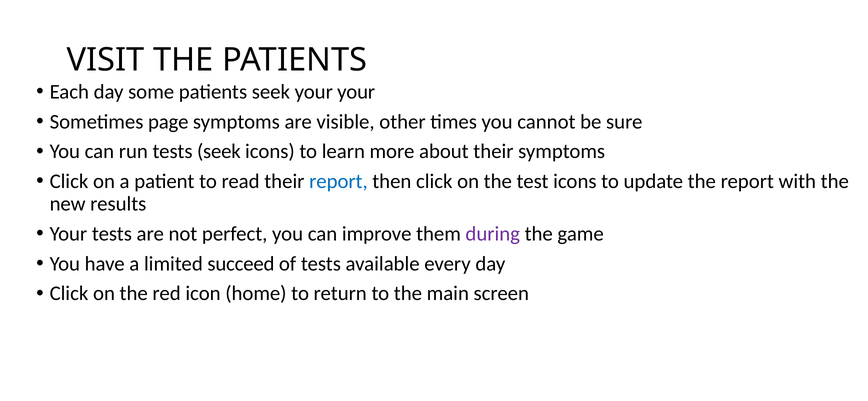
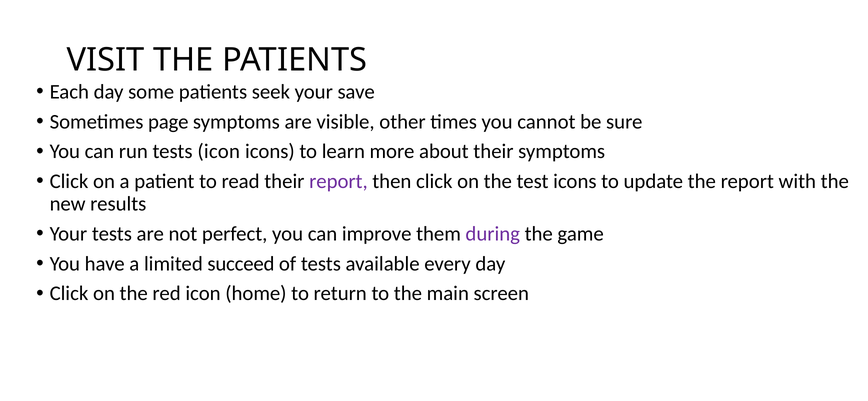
your your: your -> save (356, 92)
tests seek: seek -> icon (219, 152)
report colour: blue -> purple (338, 182)
